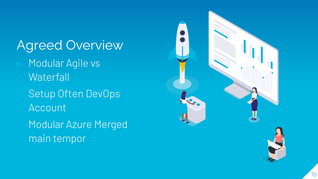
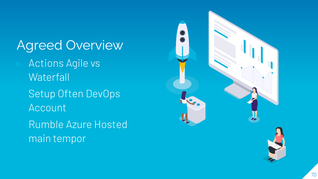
Modular: Modular -> Actions (46, 63)
Modular: Modular -> Rumble (46, 125)
Merged: Merged -> Hosted (111, 125)
